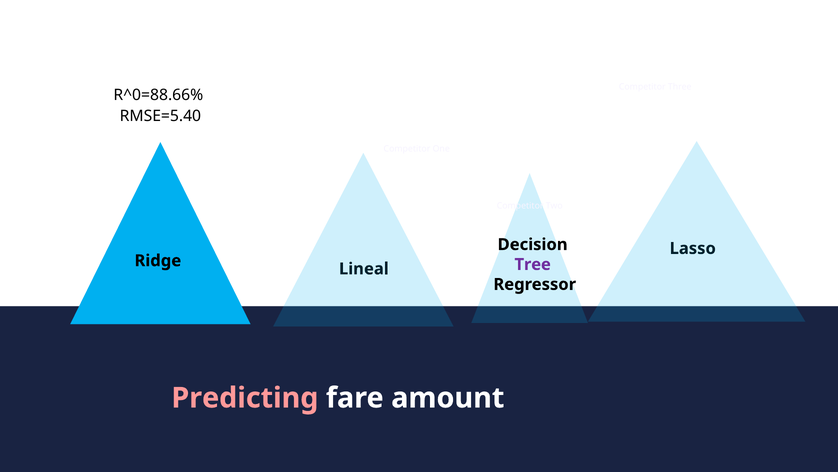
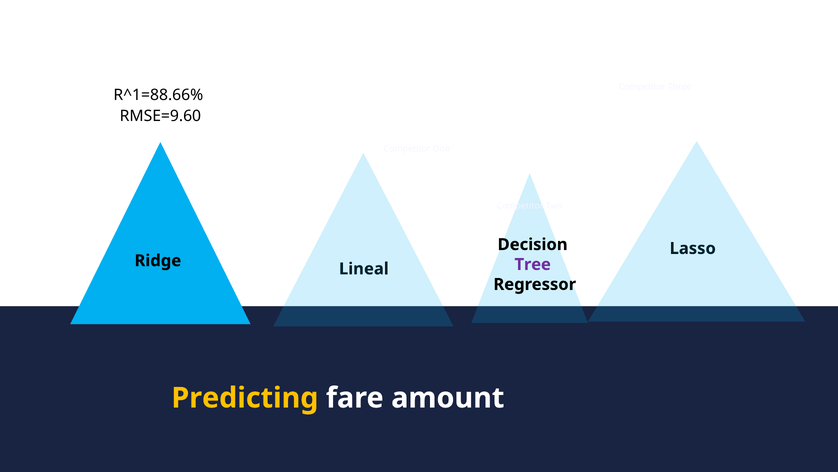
R^0=88.66%: R^0=88.66% -> R^1=88.66% (158, 95)
RMSE=5.40: RMSE=5.40 -> RMSE=9.60 (160, 116)
Predicting colour: pink -> yellow (245, 397)
